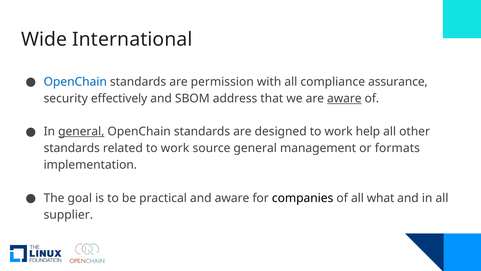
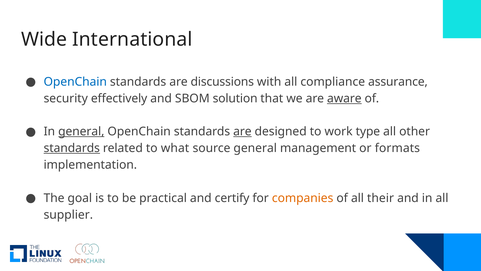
permission: permission -> discussions (222, 82)
address: address -> solution (235, 98)
are underline: none -> present (242, 131)
help: help -> type (368, 131)
standards underline: none -> present (72, 148)
related to work: work -> what (175, 148)
and aware: aware -> certify (232, 198)
companies colour: black -> orange (303, 198)
what: what -> their (381, 198)
